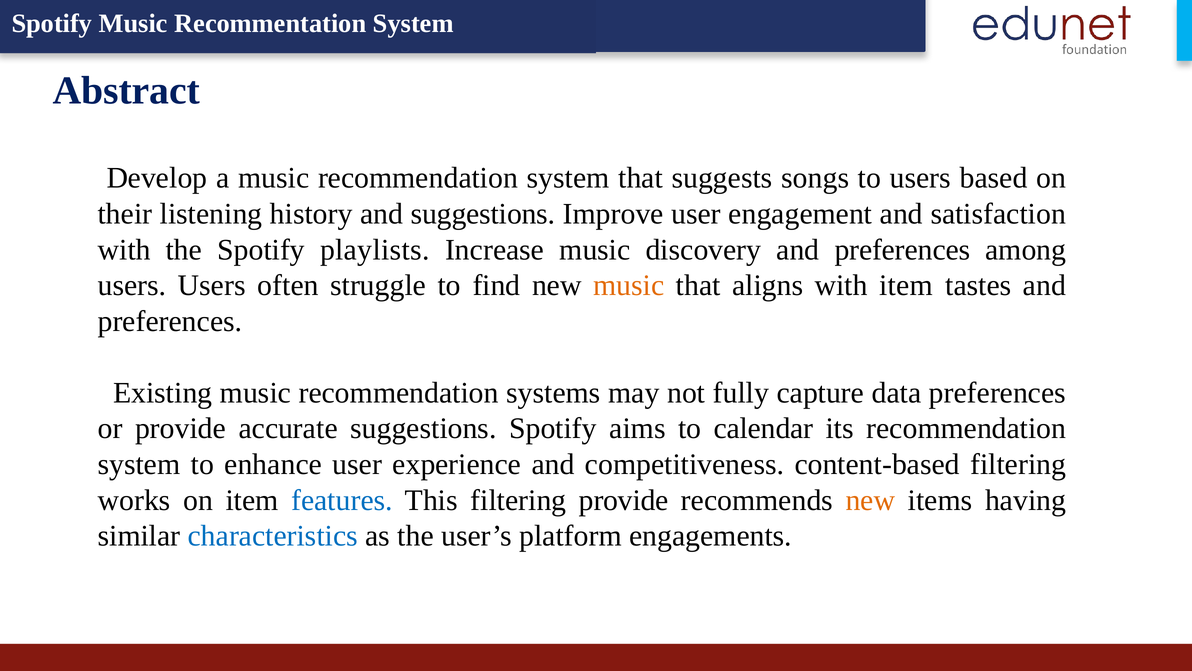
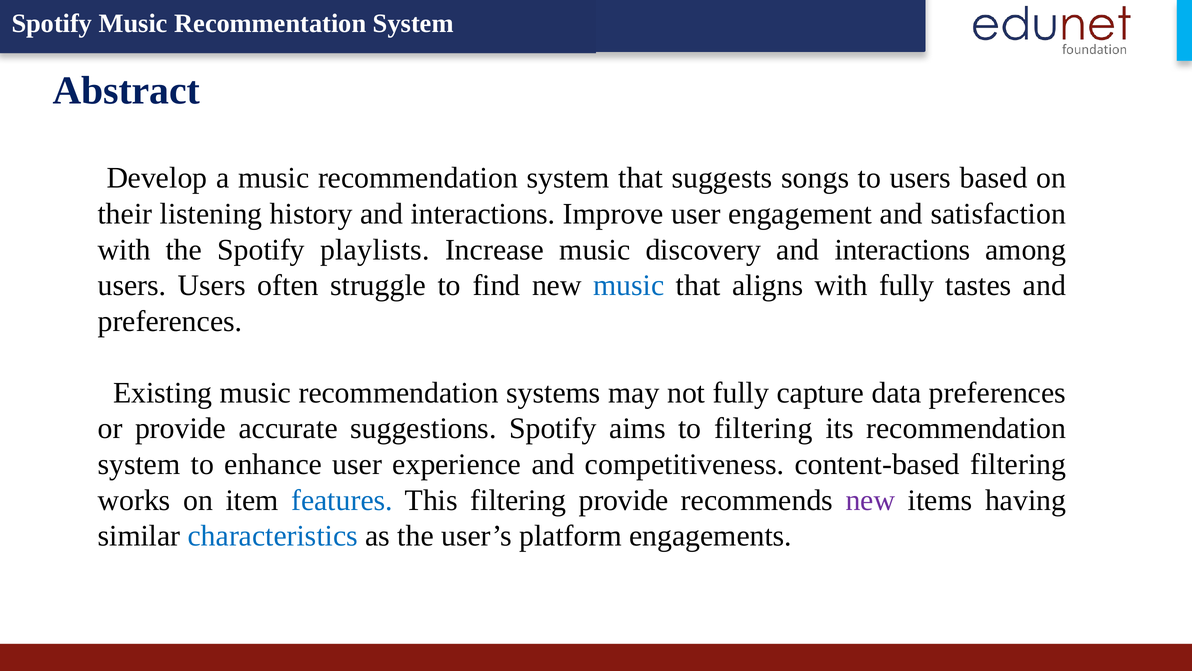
history and suggestions: suggestions -> interactions (483, 214)
discovery and preferences: preferences -> interactions (902, 250)
music colour: orange -> blue (629, 285)
with item: item -> fully (907, 285)
to calendar: calendar -> filtering (763, 428)
new colour: orange -> purple (870, 500)
